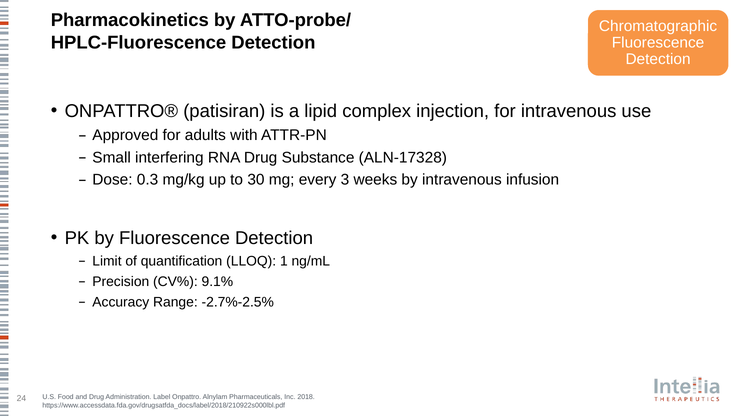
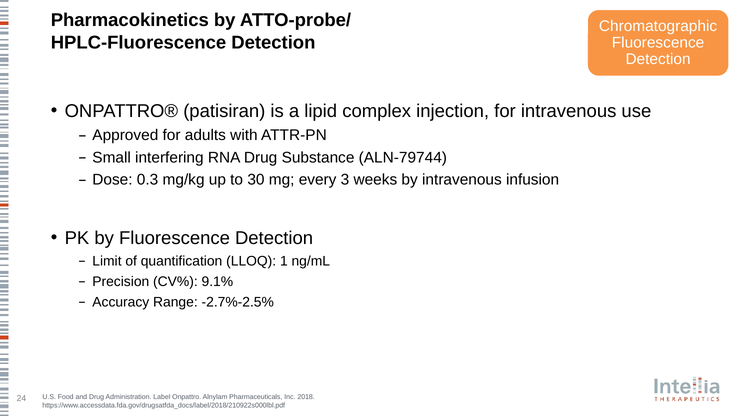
ALN-17328: ALN-17328 -> ALN-79744 (403, 157)
